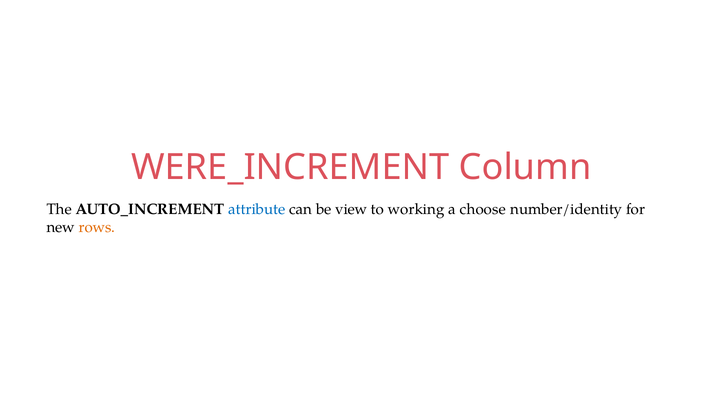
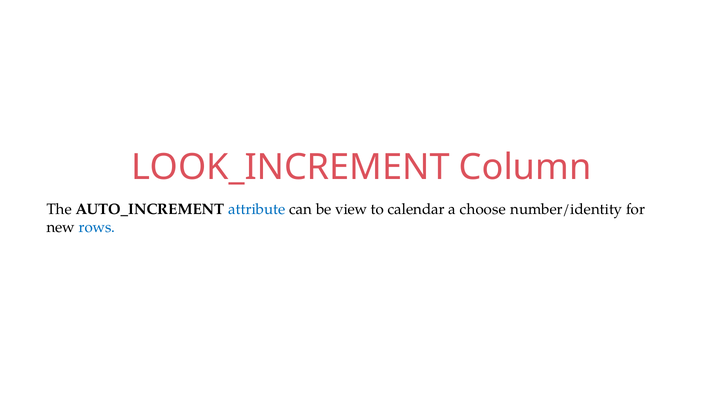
WERE_INCREMENT: WERE_INCREMENT -> LOOK_INCREMENT (290, 167)
working: working -> calendar (416, 209)
rows colour: orange -> blue (97, 227)
